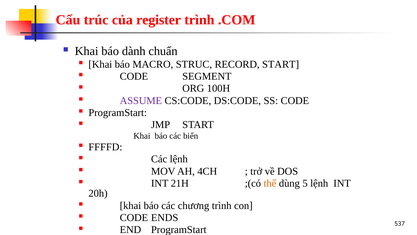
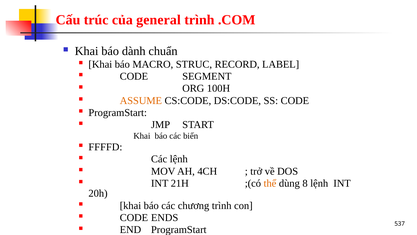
register: register -> general (159, 20)
RECORD START: START -> LABEL (281, 64)
ASSUME colour: purple -> orange (141, 100)
5: 5 -> 8 (305, 183)
